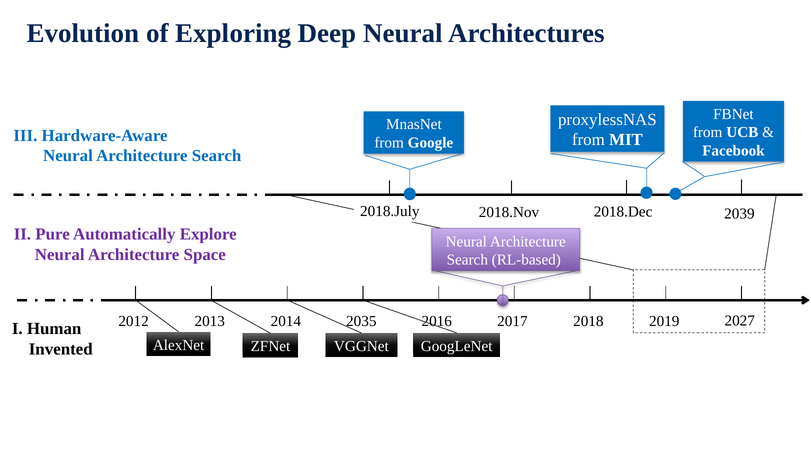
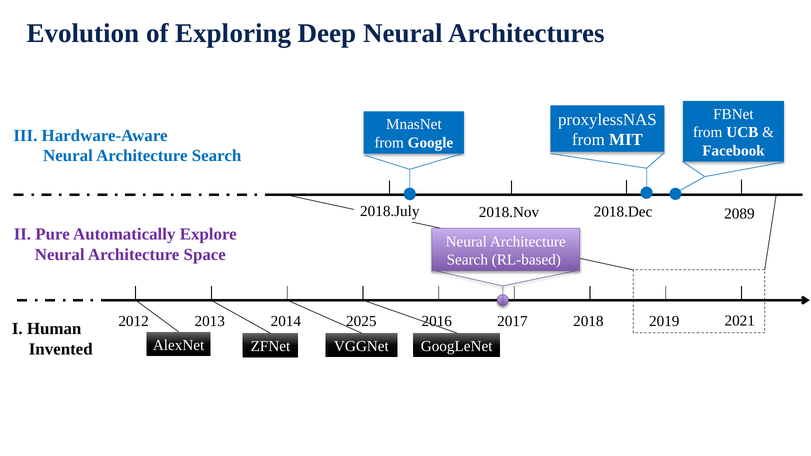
2039: 2039 -> 2089 (739, 214)
2027: 2027 -> 2021 (740, 321)
2035: 2035 -> 2025 (361, 321)
